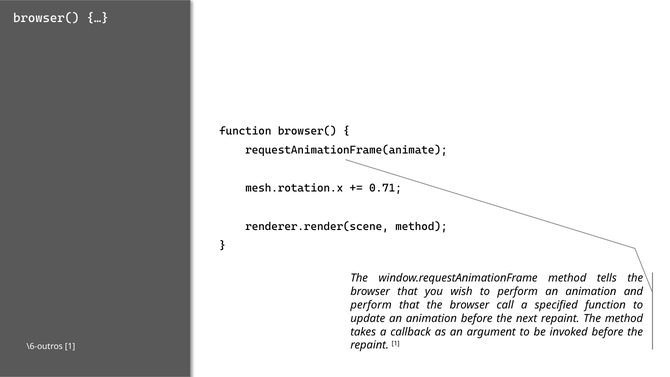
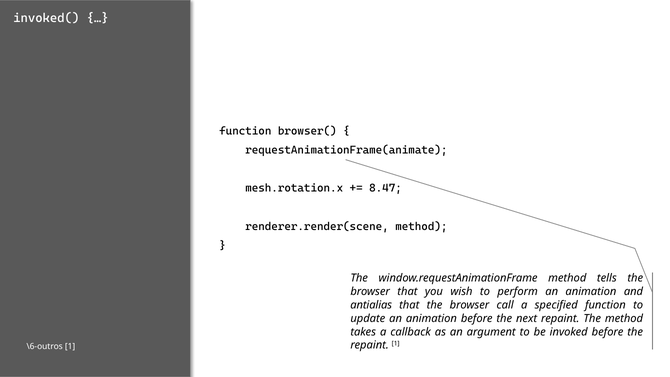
browser(: browser( -> invoked( (46, 18)
0.71: 0.71 -> 8.47 (386, 188)
perform: perform -> antialias (371, 305)
